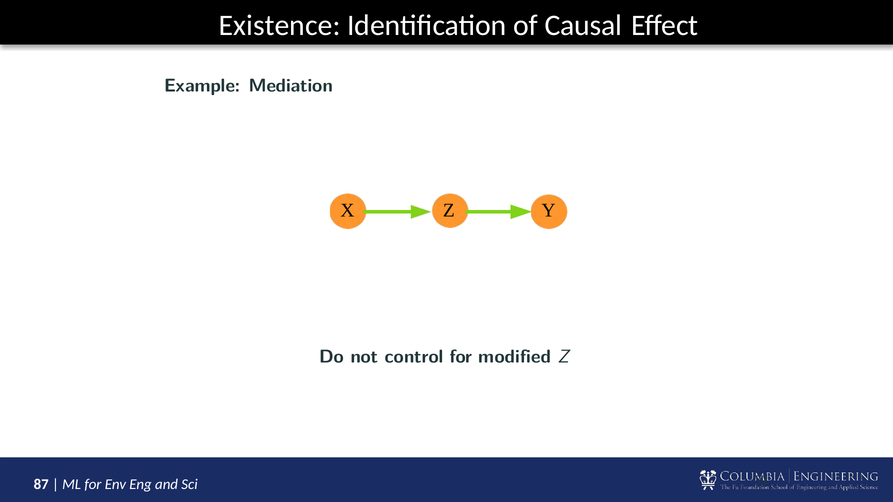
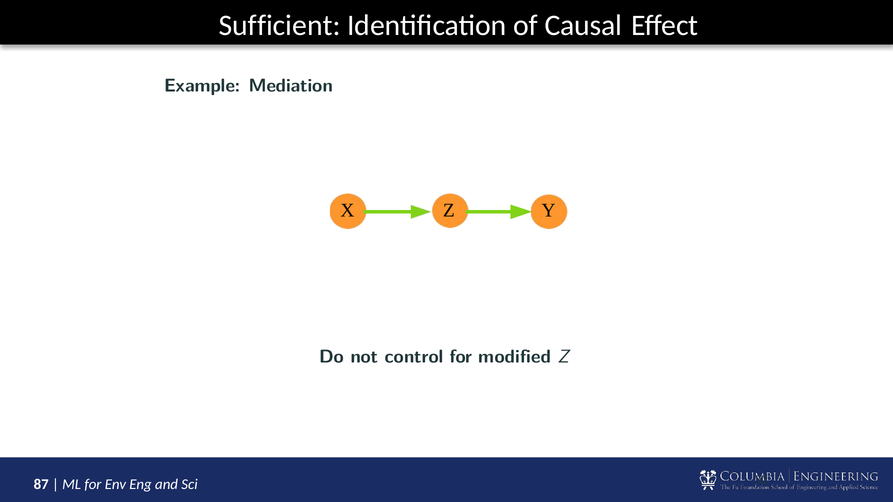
Existence: Existence -> Sufficient (280, 25)
